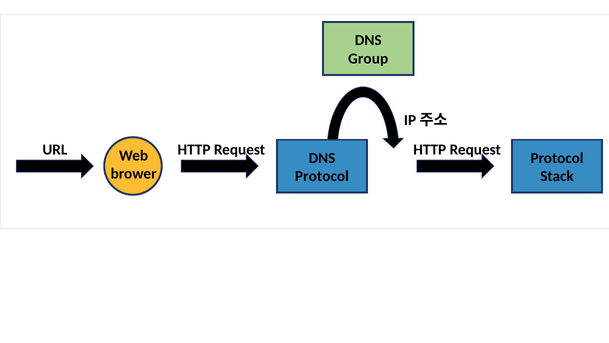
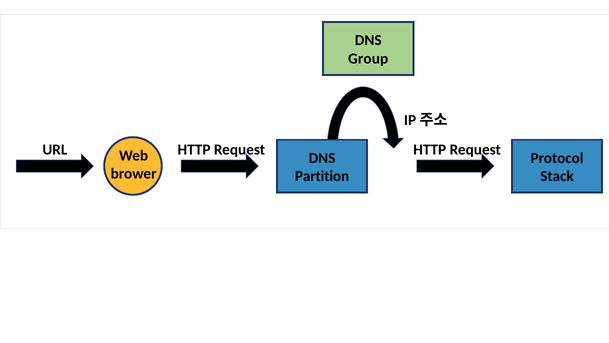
Protocol: Protocol -> Partition (322, 176)
